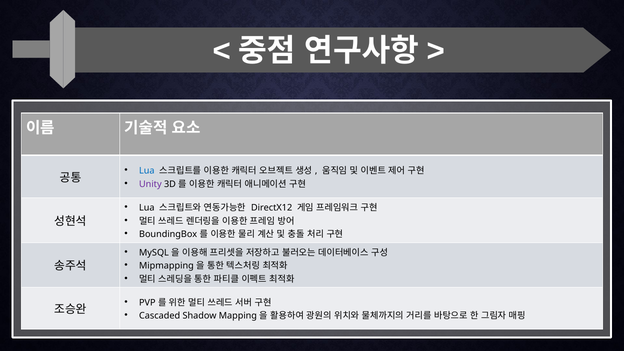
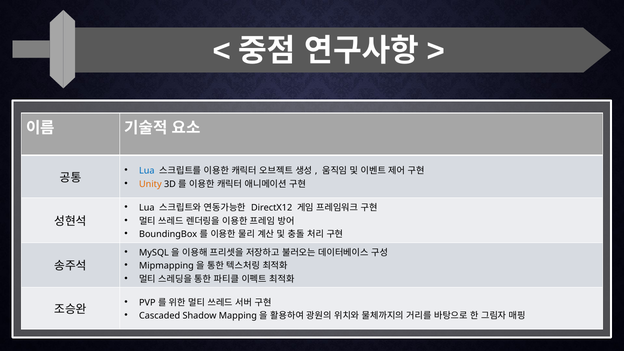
Unity colour: purple -> orange (150, 184)
